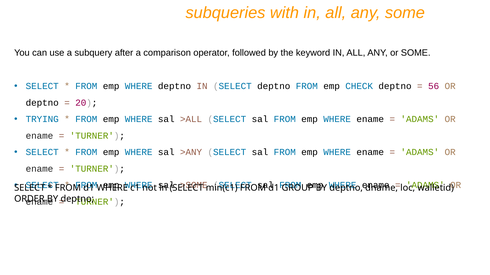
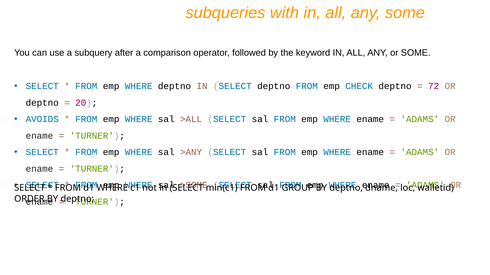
56: 56 -> 72 (434, 86)
TRYING: TRYING -> AVOIDS (42, 119)
